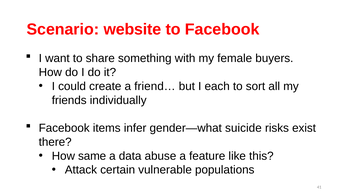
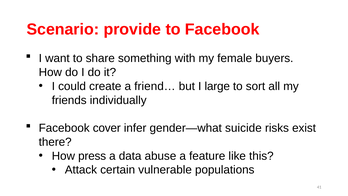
website: website -> provide (132, 29)
each: each -> large (217, 86)
items: items -> cover (107, 128)
same: same -> press (92, 156)
